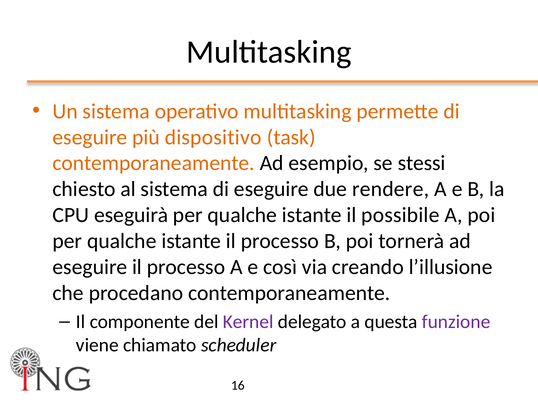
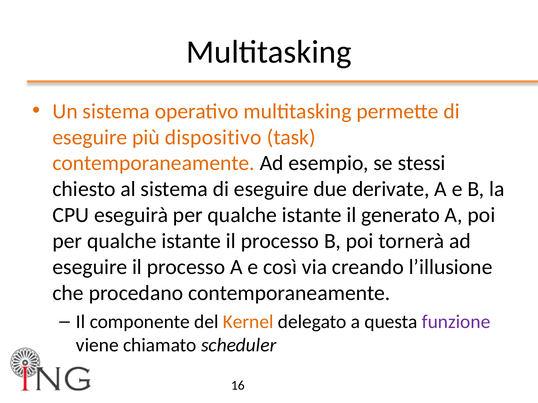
rendere: rendere -> derivate (391, 189)
possibile: possibile -> generato (401, 215)
Kernel colour: purple -> orange (248, 322)
